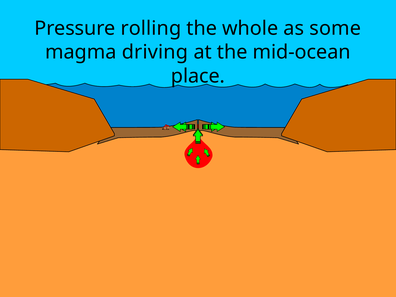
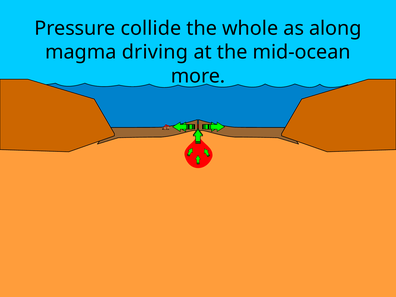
rolling: rolling -> collide (151, 28)
some: some -> along (335, 28)
place: place -> more (198, 76)
